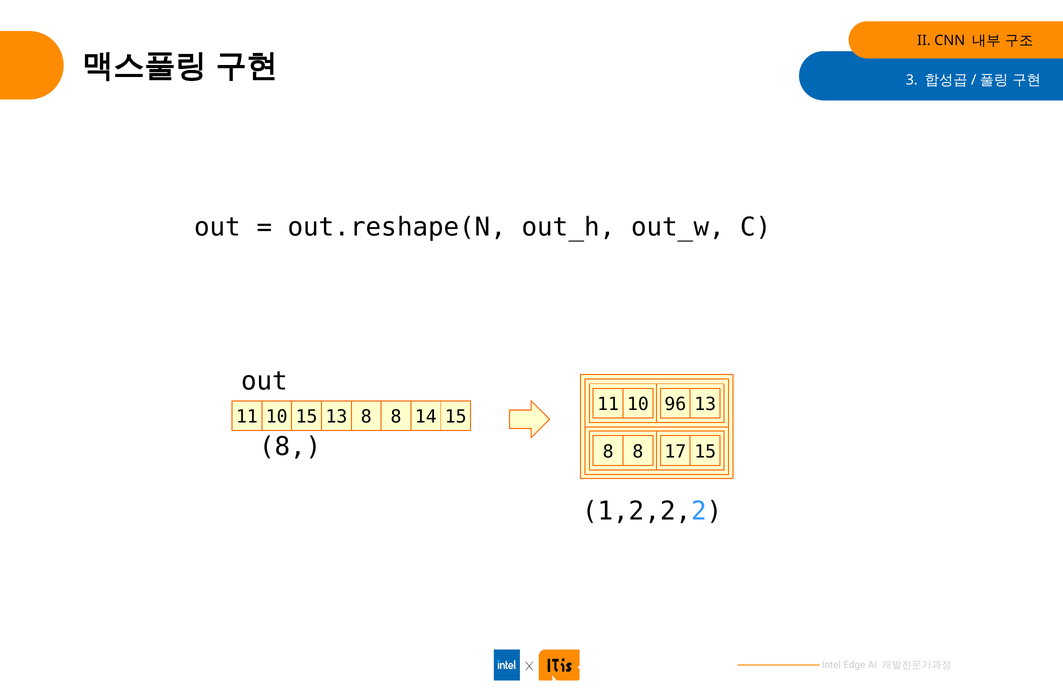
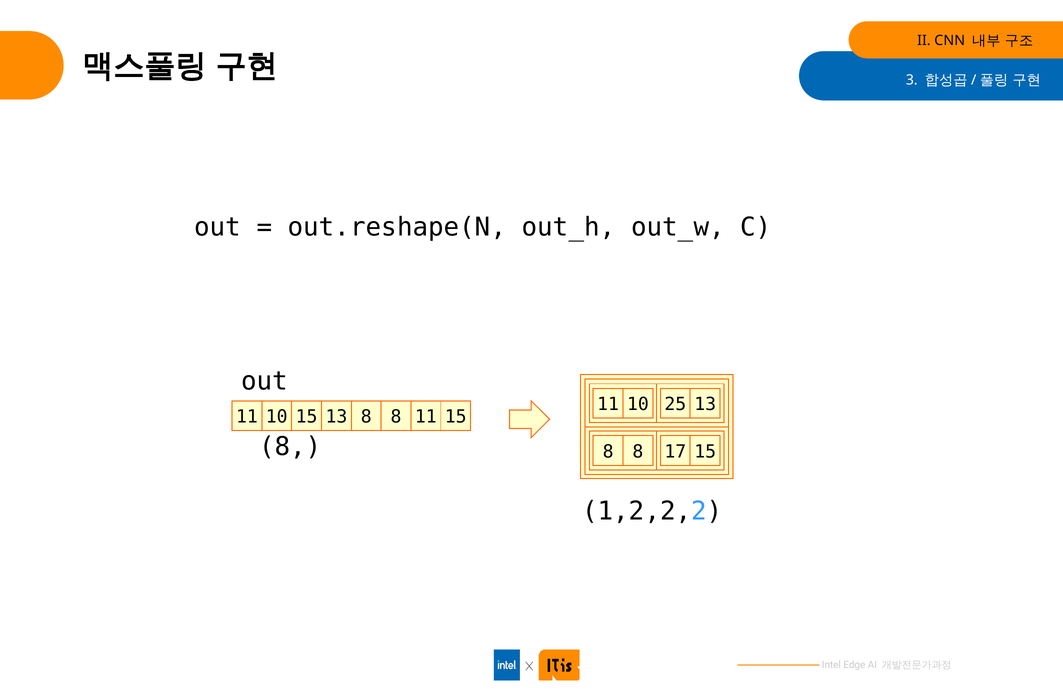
96: 96 -> 25 (675, 405)
8 14: 14 -> 11 (426, 417)
